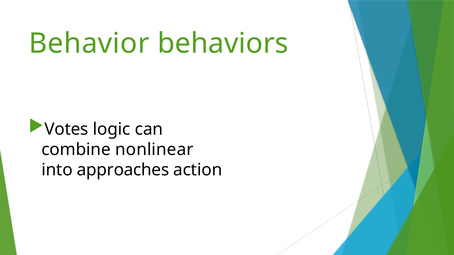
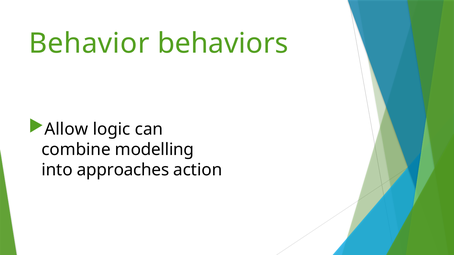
Votes: Votes -> Allow (66, 129)
nonlinear: nonlinear -> modelling (155, 150)
